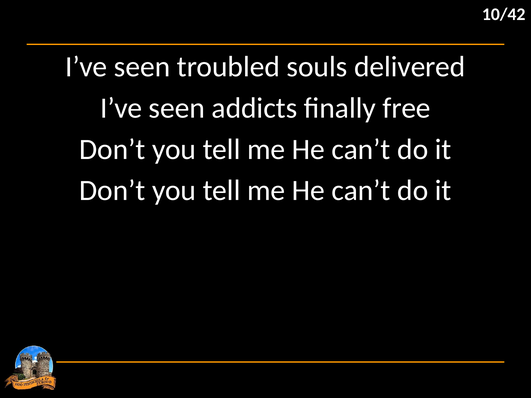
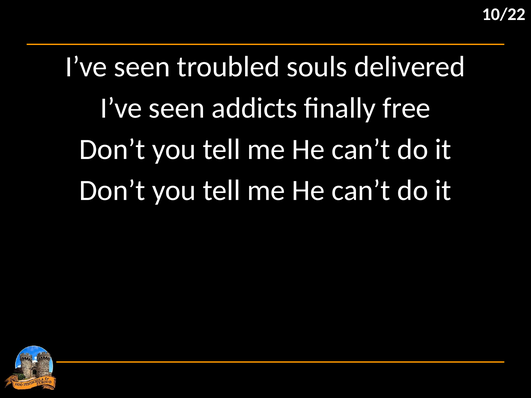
10/42: 10/42 -> 10/22 (504, 14)
